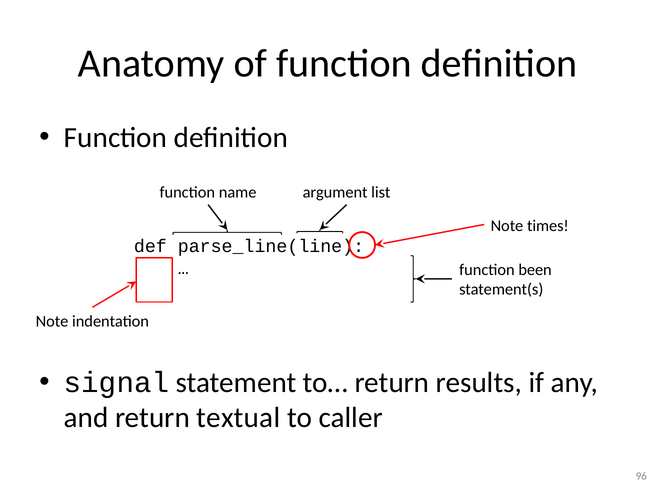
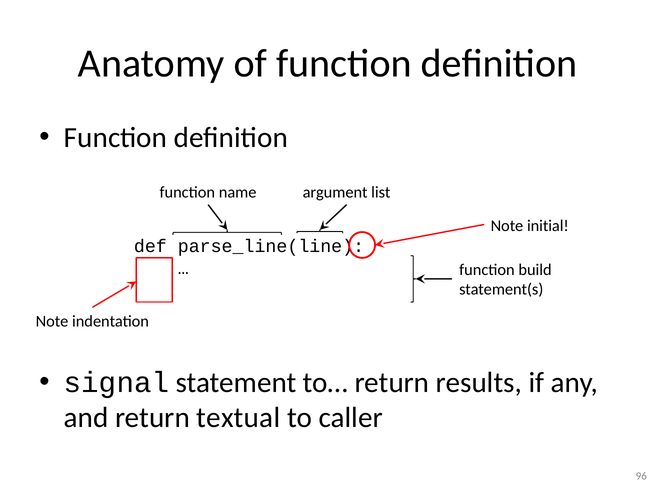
times: times -> initial (548, 226)
been: been -> build (535, 270)
